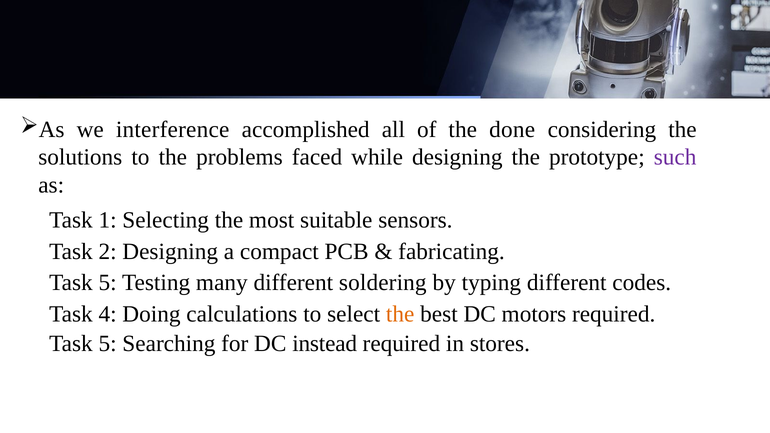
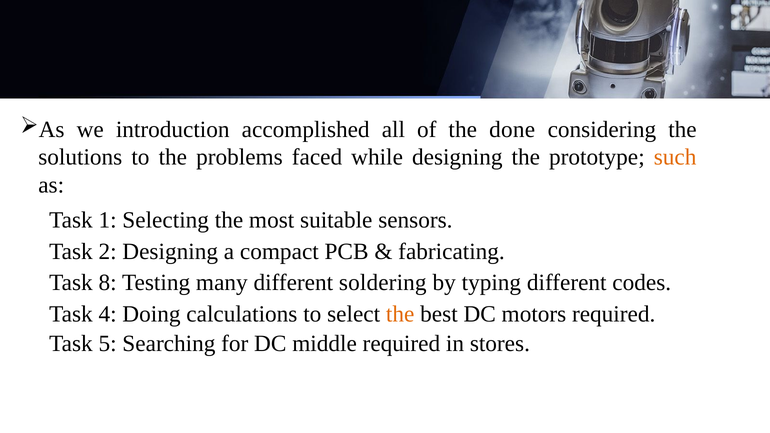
interference: interference -> introduction (173, 129)
such colour: purple -> orange (675, 157)
5: 5 -> 8 (108, 283)
instead: instead -> middle (325, 344)
